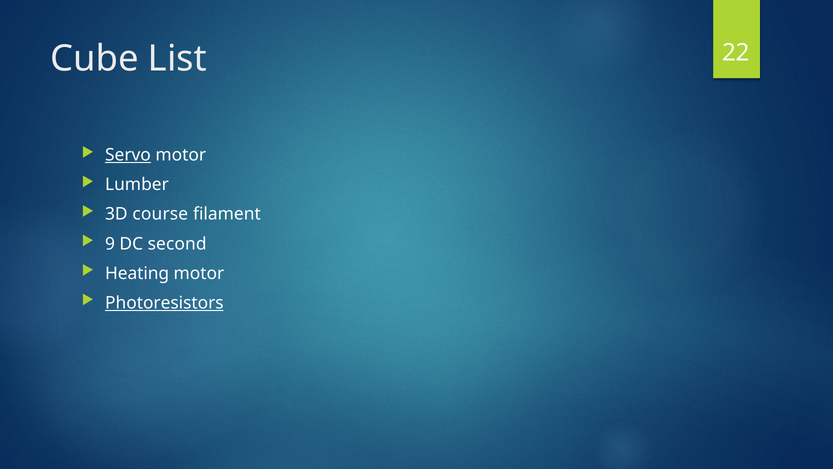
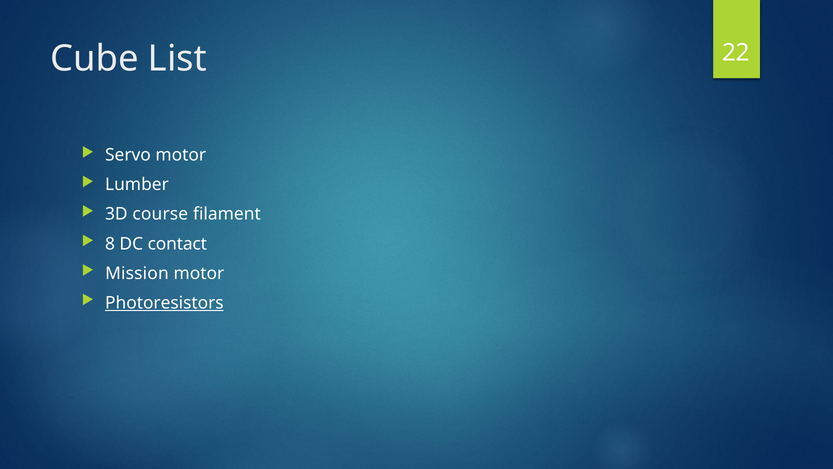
Servo underline: present -> none (128, 155)
9: 9 -> 8 (110, 244)
second: second -> contact (177, 244)
Heating: Heating -> Mission (137, 273)
